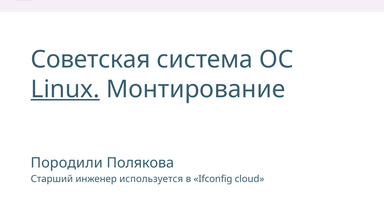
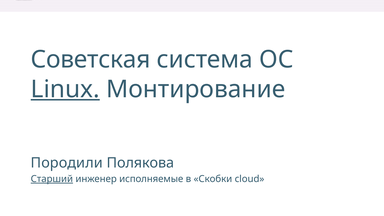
Старший underline: none -> present (52, 179)
используется: используется -> исполняемые (151, 179)
Ifconfig: Ifconfig -> Скобки (213, 179)
